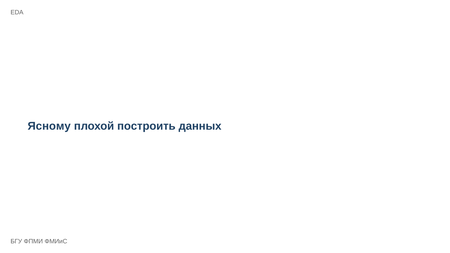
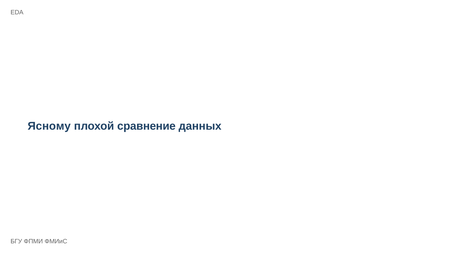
построить: построить -> сравнение (146, 126)
